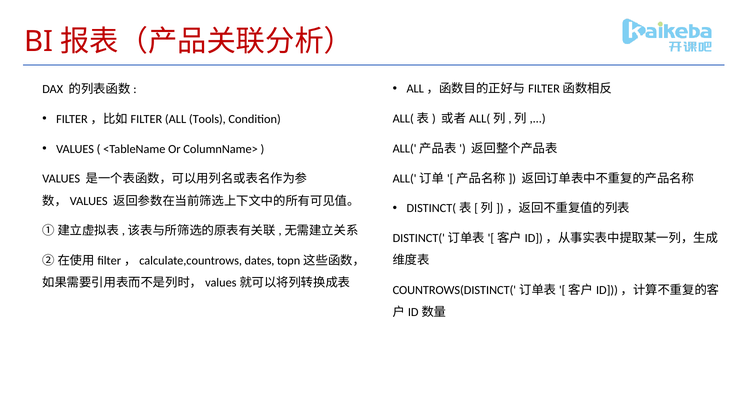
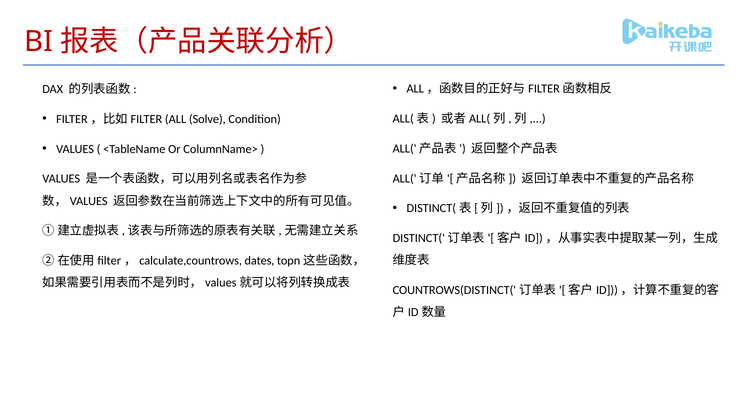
Tools: Tools -> Solve (207, 119)
